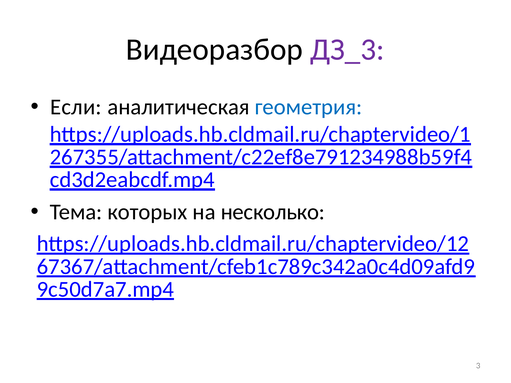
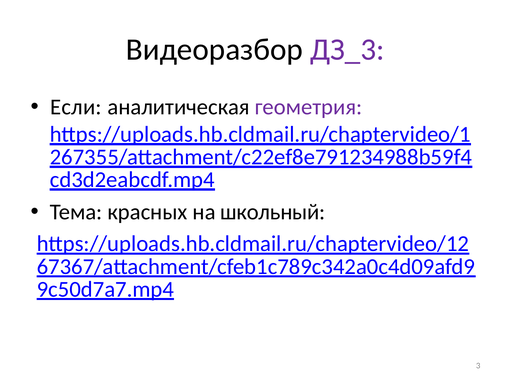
геометрия colour: blue -> purple (309, 107)
которых: которых -> красных (147, 212)
несколько: несколько -> школьный (273, 212)
